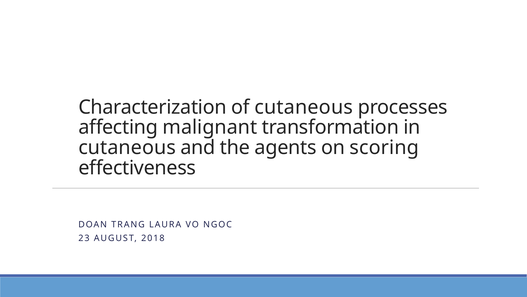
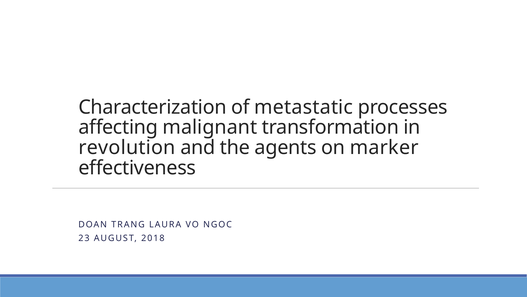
of cutaneous: cutaneous -> metastatic (304, 107)
cutaneous: cutaneous -> revolution (127, 147)
scoring: scoring -> marker (384, 147)
